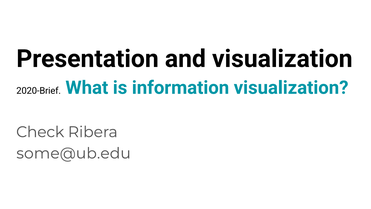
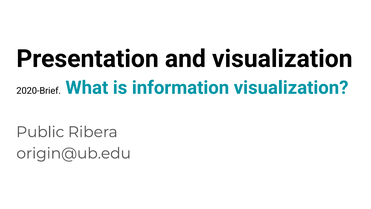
Check: Check -> Public (40, 132)
some@ub.edu: some@ub.edu -> origin@ub.edu (74, 153)
